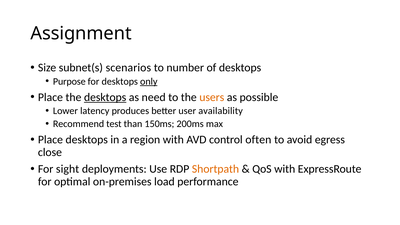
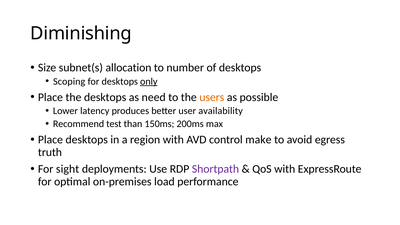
Assignment: Assignment -> Diminishing (81, 34)
scenarios: scenarios -> allocation (128, 68)
Purpose: Purpose -> Scoping (69, 81)
desktops underline: present -> none (105, 97)
often: often -> make (258, 140)
close: close -> truth (50, 152)
Shortpath colour: orange -> purple (215, 169)
